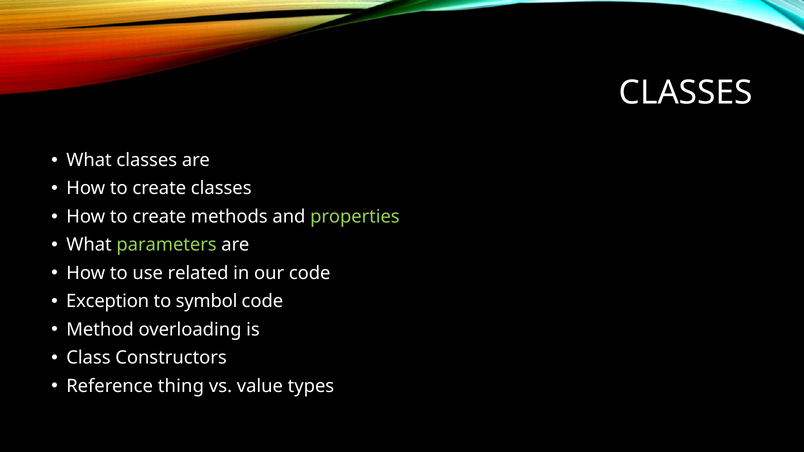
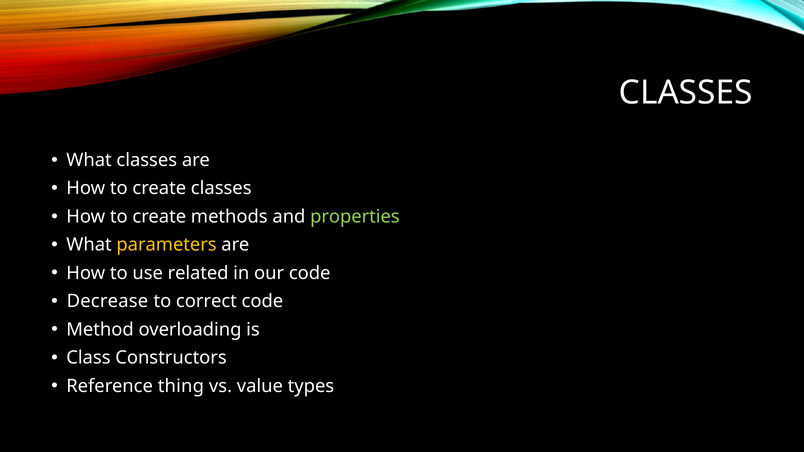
parameters colour: light green -> yellow (167, 245)
Exception: Exception -> Decrease (107, 301)
symbol: symbol -> correct (206, 301)
